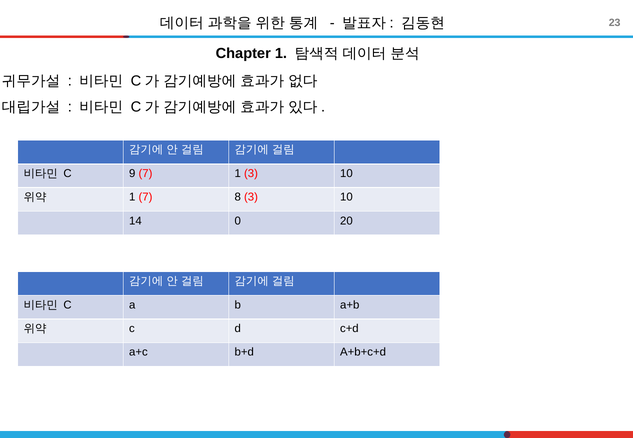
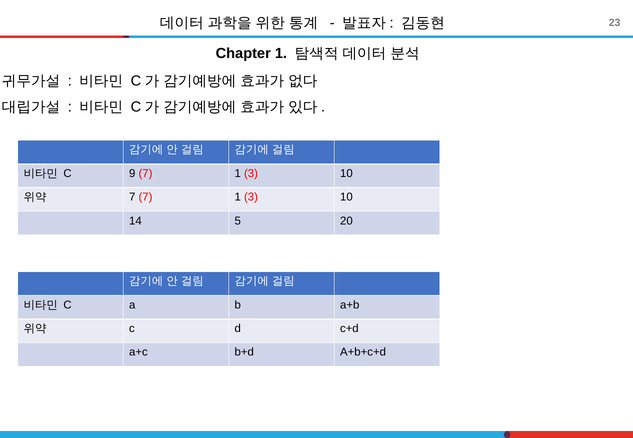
1: 1 -> 7 (132, 197)
8: 8 -> 1 (238, 197)
0: 0 -> 5 (238, 221)
